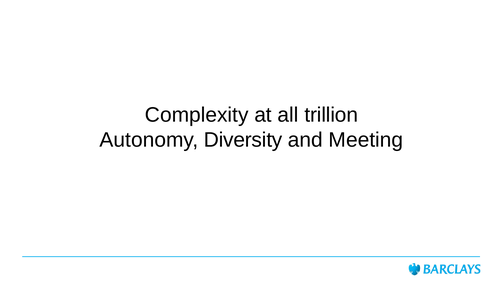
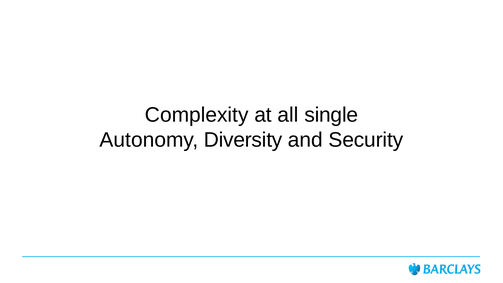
trillion: trillion -> single (331, 115)
Meeting: Meeting -> Security (366, 140)
